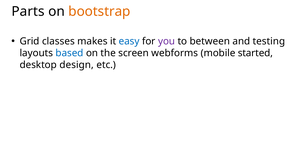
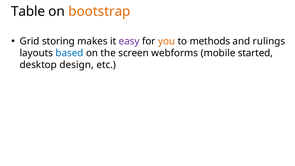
Parts: Parts -> Table (28, 11)
classes: classes -> storing (58, 41)
easy colour: blue -> purple (129, 41)
you colour: purple -> orange (167, 41)
between: between -> methods (210, 41)
testing: testing -> rulings (269, 41)
